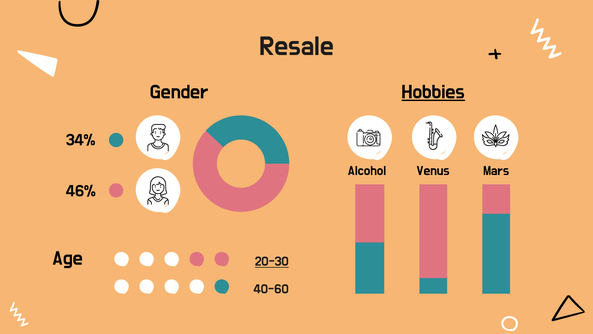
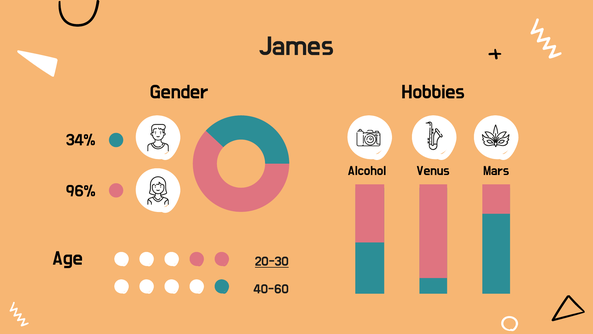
Resale: Resale -> James (297, 46)
Hobbies underline: present -> none (433, 92)
46%: 46% -> 96% (81, 191)
